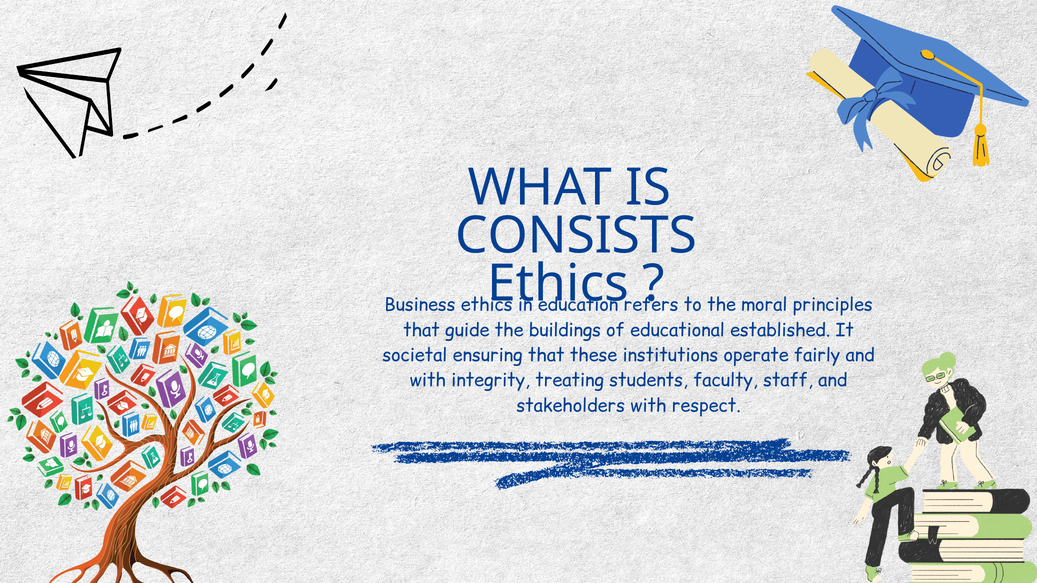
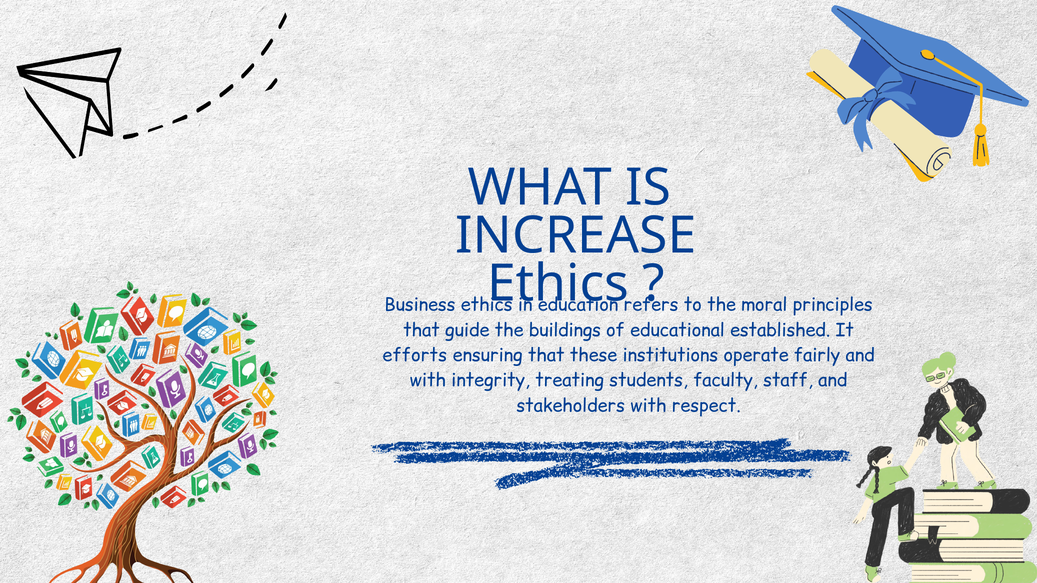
CONSISTS: CONSISTS -> INCREASE (576, 236)
societal: societal -> efforts (415, 356)
